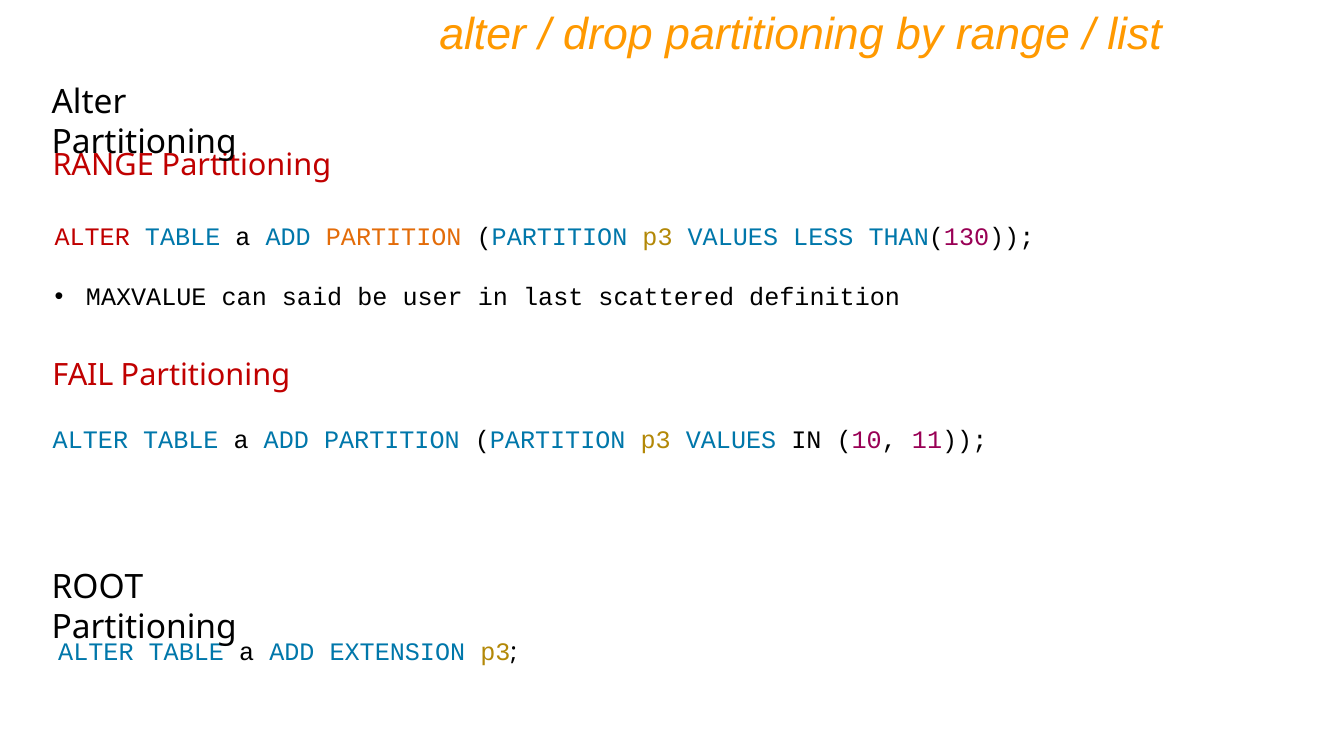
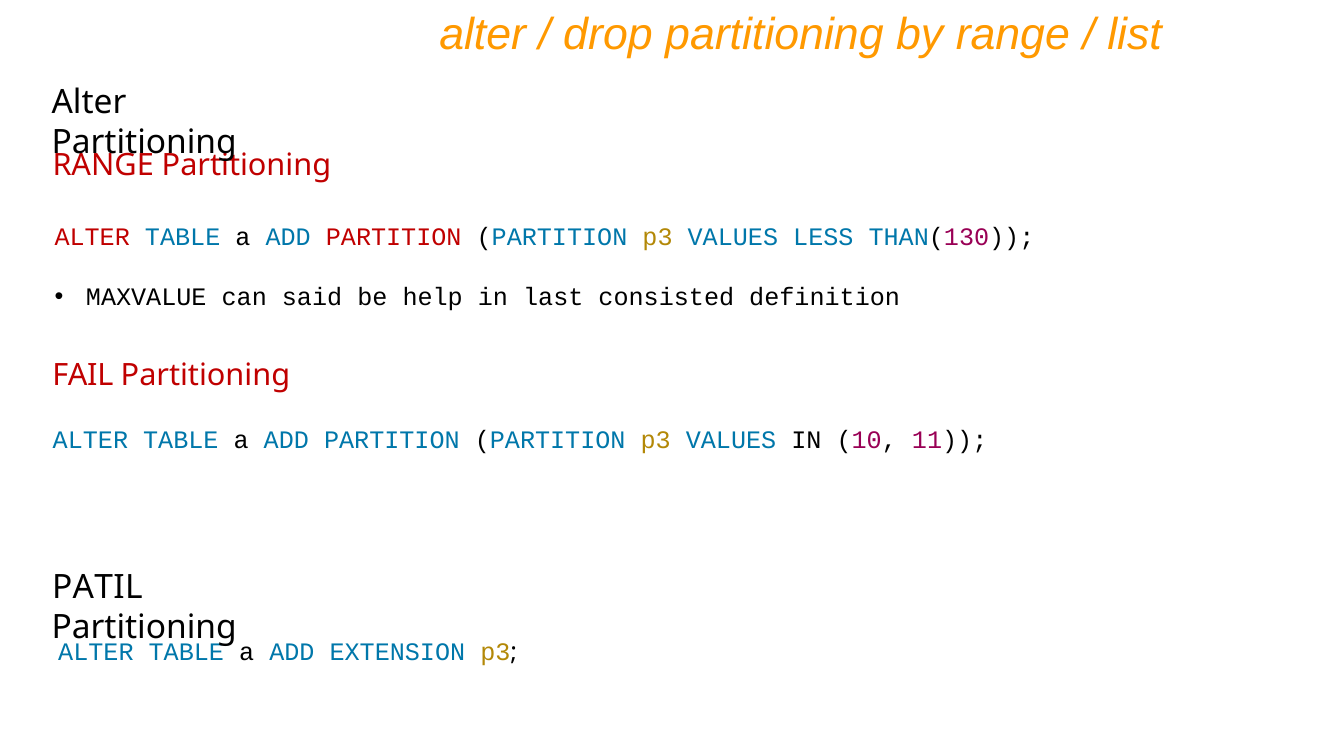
PARTITION colour: orange -> red (394, 237)
user: user -> help (433, 297)
scattered: scattered -> consisted (666, 297)
ROOT: ROOT -> PATIL (97, 587)
